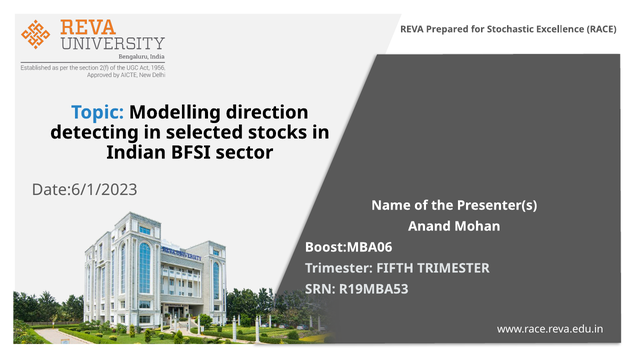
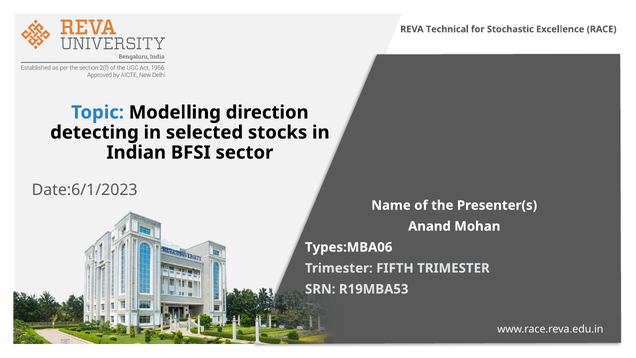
Prepared: Prepared -> Technical (447, 29)
Boost:MBA06: Boost:MBA06 -> Types:MBA06 (349, 247)
